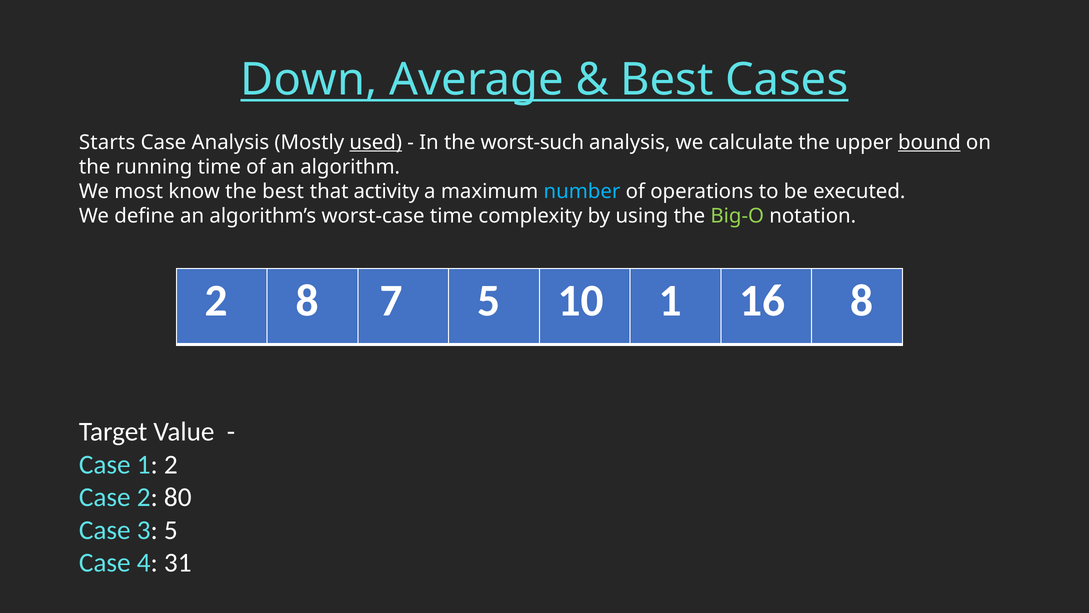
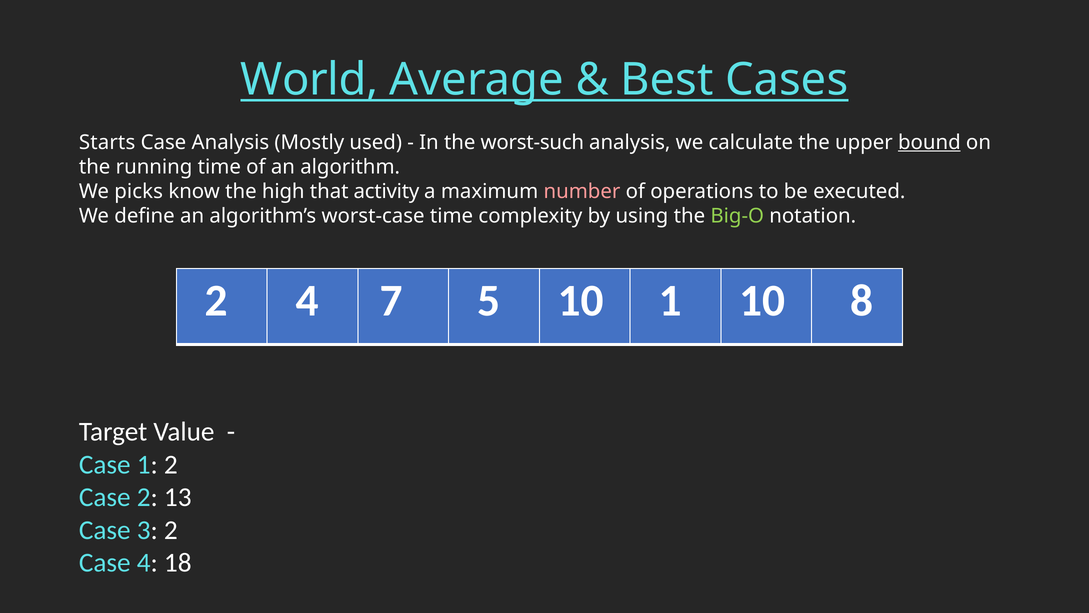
Down: Down -> World (309, 80)
used underline: present -> none (376, 142)
most: most -> picks (139, 191)
the best: best -> high (283, 191)
number colour: light blue -> pink (582, 191)
2 8: 8 -> 4 (307, 301)
1 16: 16 -> 10 (762, 301)
80: 80 -> 13 (178, 497)
3 5: 5 -> 2 (171, 530)
31: 31 -> 18 (178, 562)
